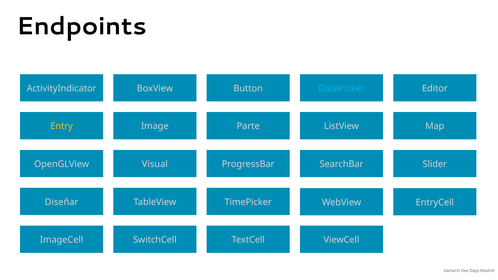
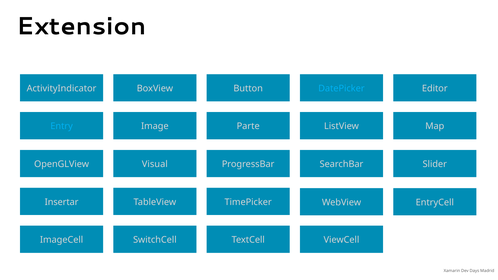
Endpoints: Endpoints -> Extension (81, 26)
Entry colour: yellow -> light blue (62, 126)
Diseñar: Diseñar -> Insertar (62, 202)
